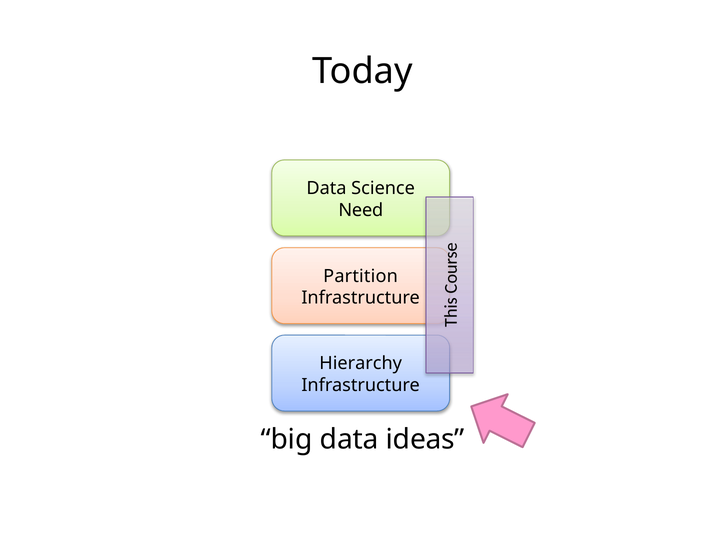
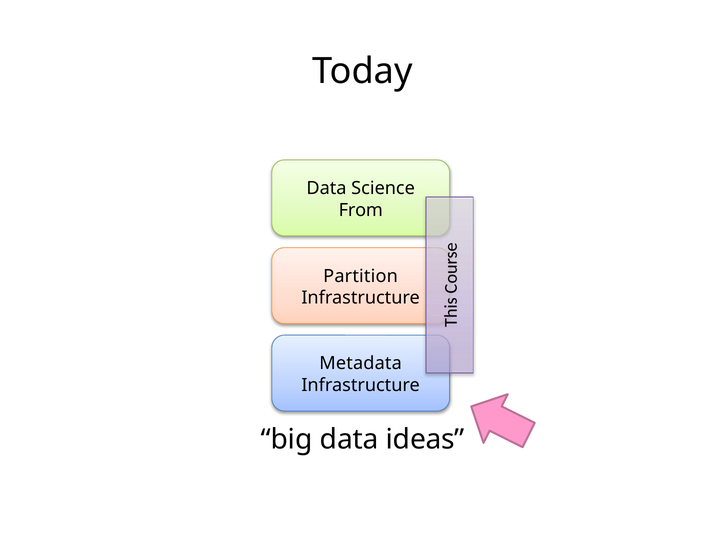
Need: Need -> From (361, 210)
Hierarchy: Hierarchy -> Metadata (361, 363)
